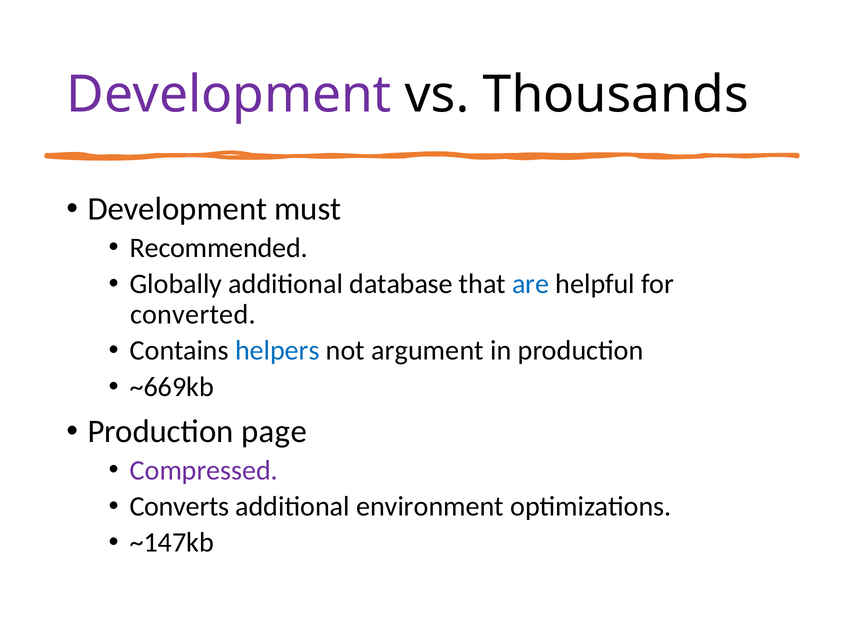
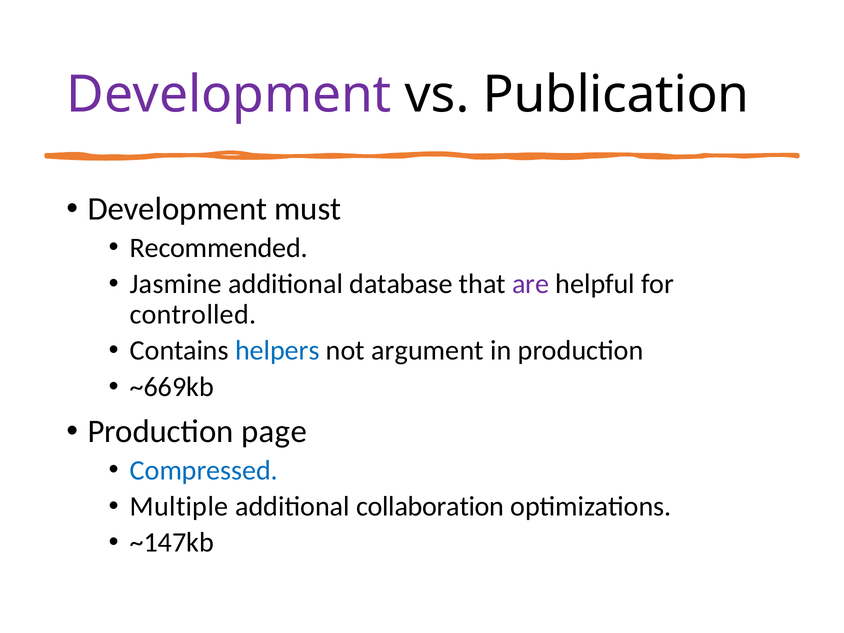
Thousands: Thousands -> Publication (616, 95)
Globally: Globally -> Jasmine (176, 284)
are colour: blue -> purple (531, 284)
converted: converted -> controlled (193, 314)
Compressed colour: purple -> blue (204, 470)
Converts: Converts -> Multiple (179, 506)
environment: environment -> collaboration (430, 506)
